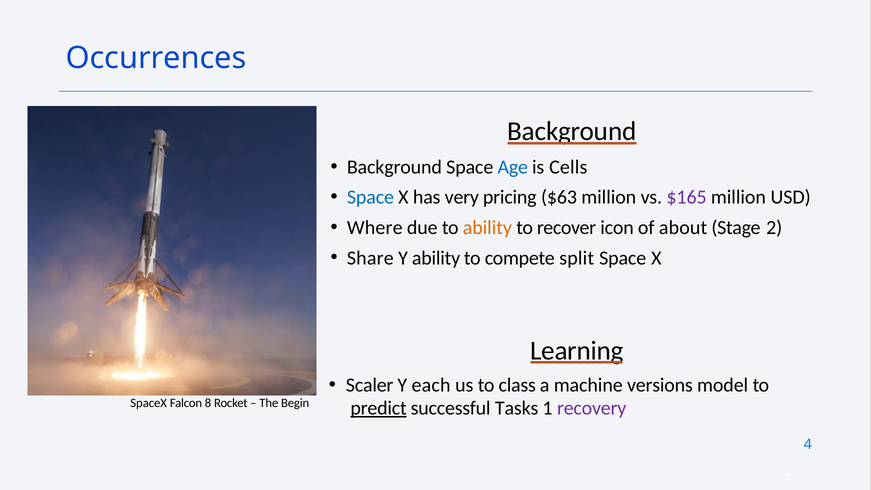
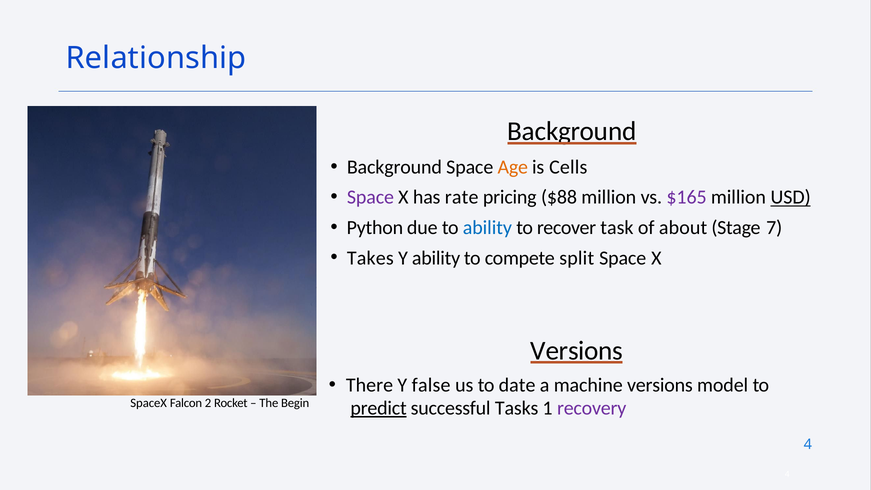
Occurrences: Occurrences -> Relationship (156, 58)
Age colour: blue -> orange (513, 167)
Space colour: blue -> purple (370, 197)
very: very -> rate (462, 197)
$63: $63 -> $88 (559, 197)
USD underline: none -> present (791, 197)
Where: Where -> Python (375, 228)
ability colour: orange -> blue (487, 228)
icon: icon -> task (617, 228)
2: 2 -> 7 (774, 228)
Share: Share -> Takes (370, 258)
Learning: Learning -> Versions (577, 351)
Scaler: Scaler -> There (370, 385)
each: each -> false (431, 385)
class: class -> date (517, 385)
8: 8 -> 2 (208, 403)
